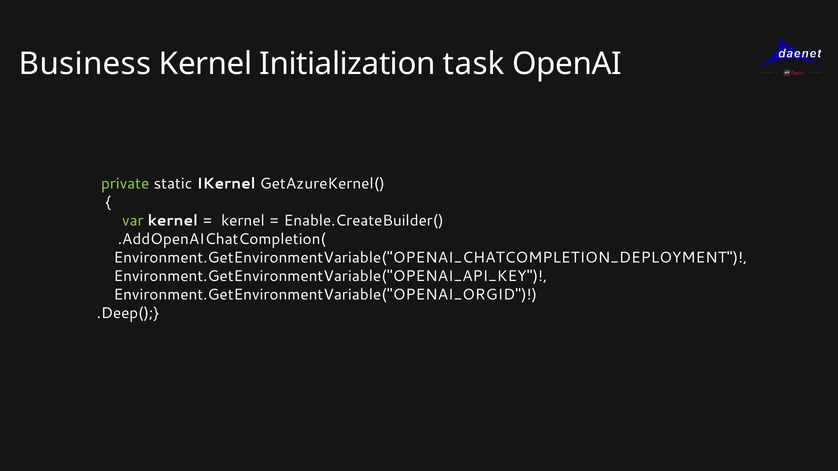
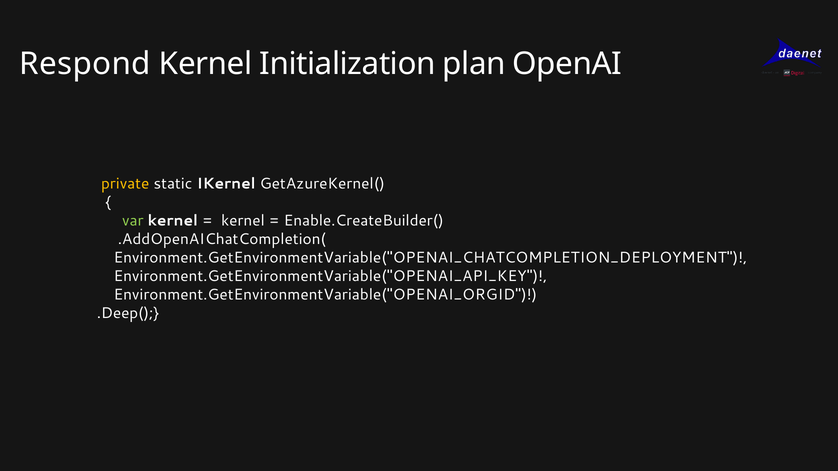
Business: Business -> Respond (85, 64)
task: task -> plan (474, 64)
private colour: light green -> yellow (125, 184)
